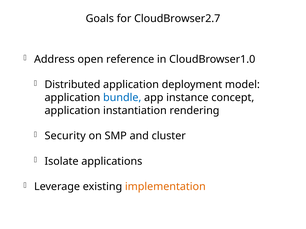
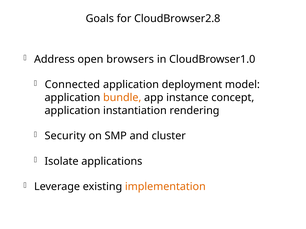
CloudBrowser2.7: CloudBrowser2.7 -> CloudBrowser2.8 (177, 19)
reference: reference -> browsers (130, 59)
Distributed: Distributed -> Connected (72, 85)
bundle colour: blue -> orange (122, 98)
